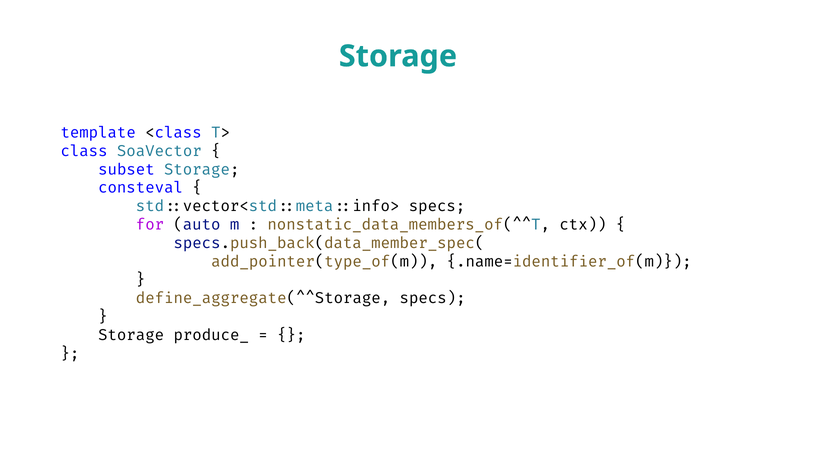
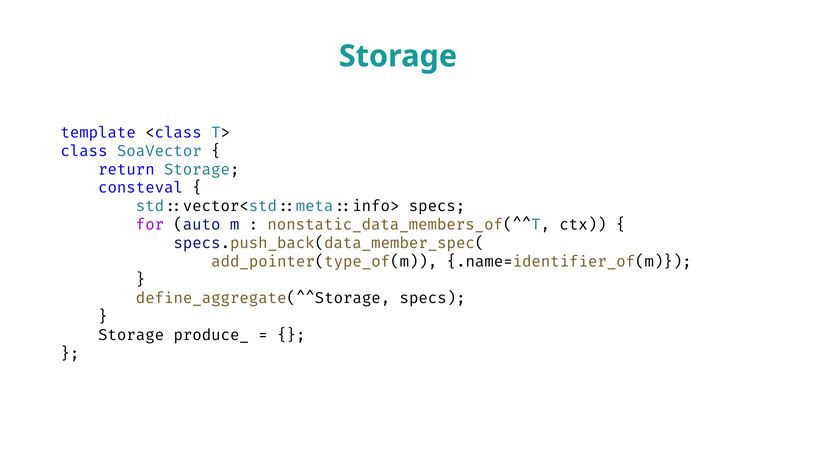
subset: subset -> return (126, 169)
